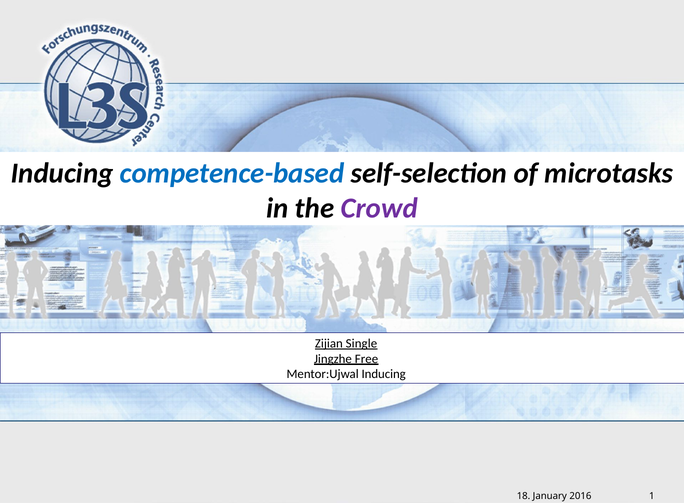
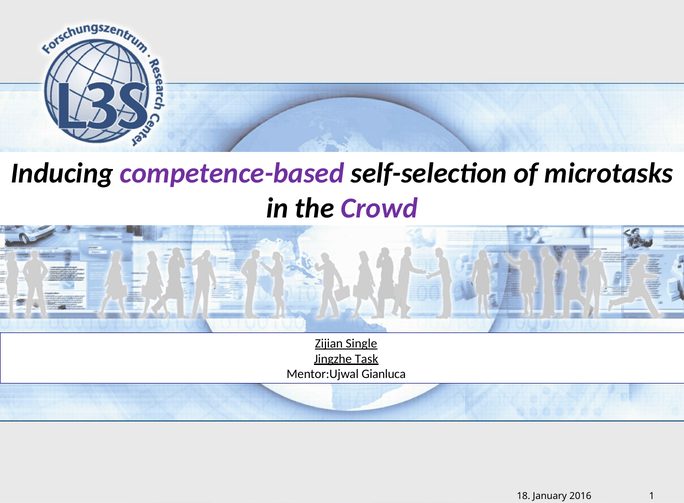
competence-based colour: blue -> purple (232, 173)
Free: Free -> Task (367, 358)
Mentor:Ujwal Inducing: Inducing -> Gianluca (384, 374)
